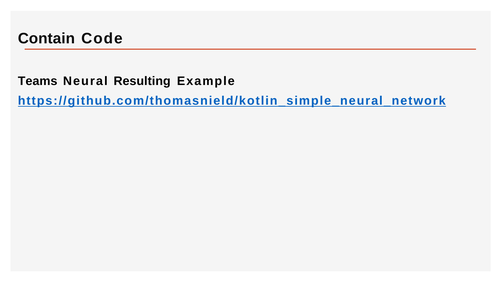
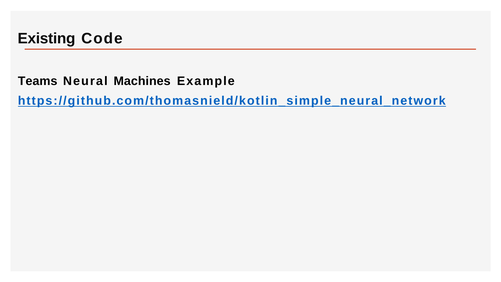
Contain: Contain -> Existing (47, 38)
Resulting: Resulting -> Machines (142, 81)
